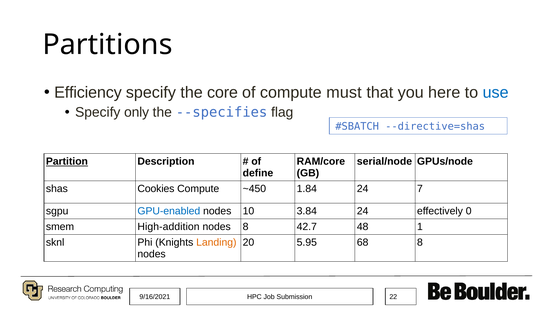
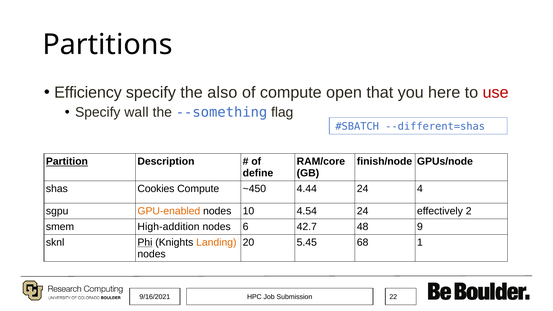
core: core -> also (222, 93)
must: must -> open (344, 93)
use colour: blue -> red (496, 93)
only: only -> wall (136, 112)
--specifies: --specifies -> --something (222, 112)
--directive=shas: --directive=shas -> --different=shas (435, 127)
serial/node: serial/node -> finish/node (385, 162)
1.84: 1.84 -> 4.44 (307, 189)
7: 7 -> 4 (420, 189)
GPU-enabled colour: blue -> orange (169, 211)
3.84: 3.84 -> 4.54 (307, 211)
0: 0 -> 2 (469, 211)
nodes 8: 8 -> 6 (246, 227)
1: 1 -> 9 (420, 227)
Phi underline: none -> present (145, 242)
5.95: 5.95 -> 5.45 (307, 242)
68 8: 8 -> 1 (420, 242)
